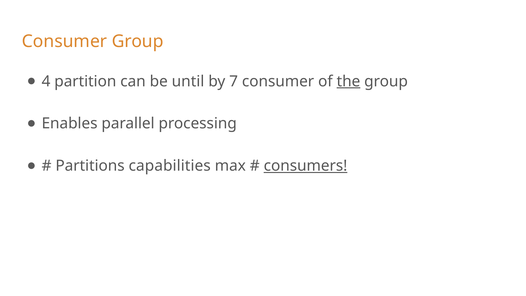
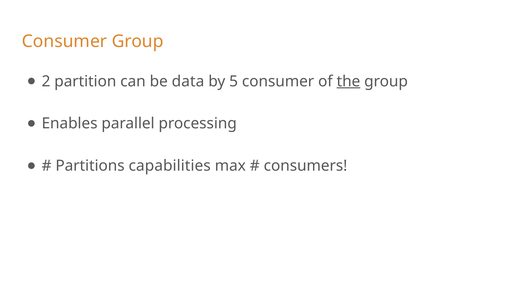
4: 4 -> 2 (46, 81)
until: until -> data (188, 81)
7: 7 -> 5 (234, 81)
consumers underline: present -> none (305, 166)
